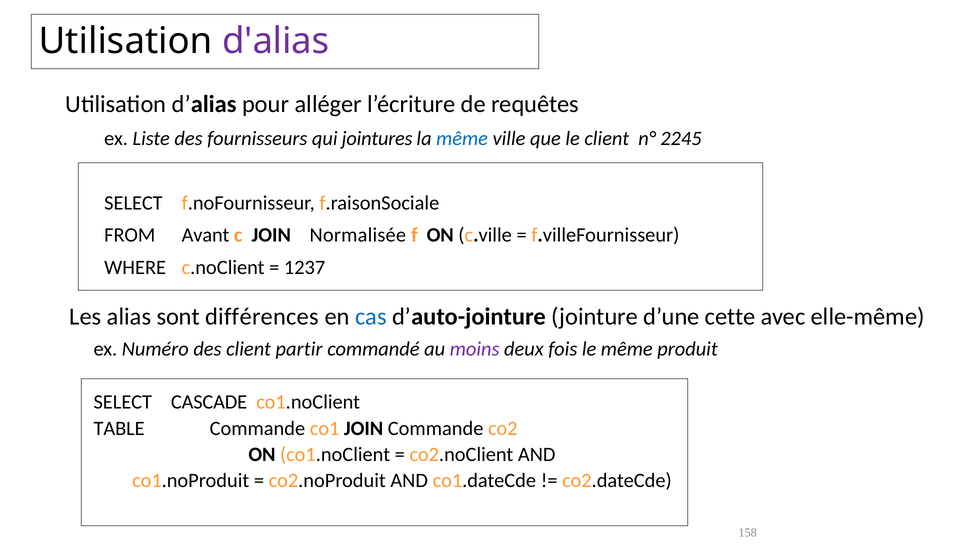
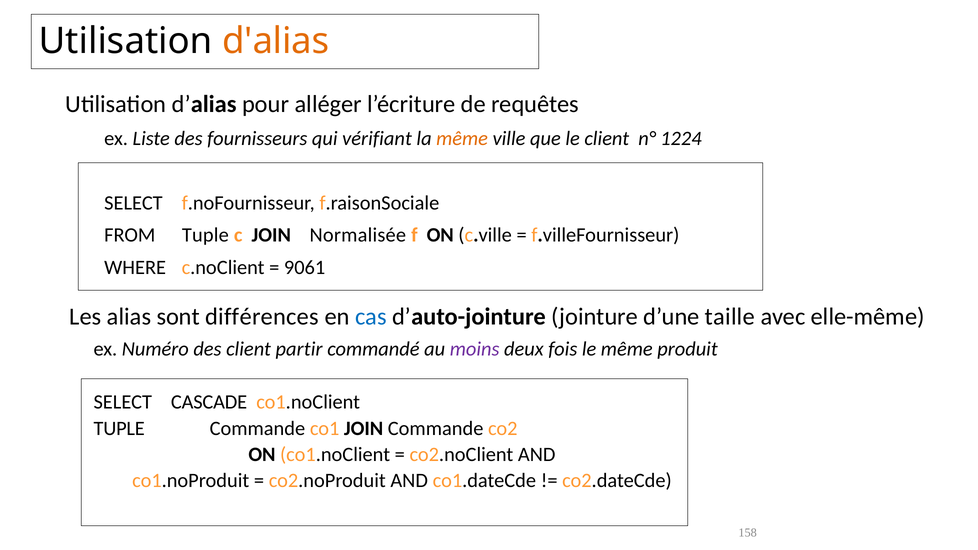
d'alias colour: purple -> orange (276, 41)
jointures: jointures -> vérifiant (377, 139)
même colour: blue -> orange (462, 139)
2245: 2245 -> 1224 (681, 139)
FROM Avant: Avant -> Tuple (205, 235)
1237: 1237 -> 9061 (305, 268)
cette: cette -> taille (730, 317)
TABLE: TABLE -> TUPLE (119, 428)
